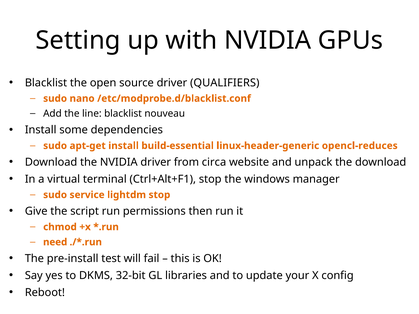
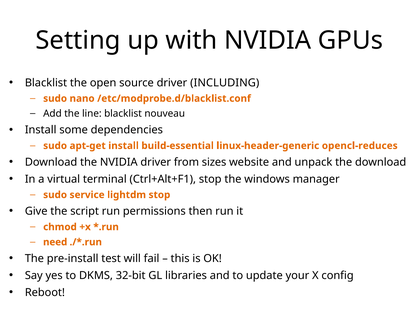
QUALIFIERS: QUALIFIERS -> INCLUDING (225, 83)
circa: circa -> sizes (214, 162)
